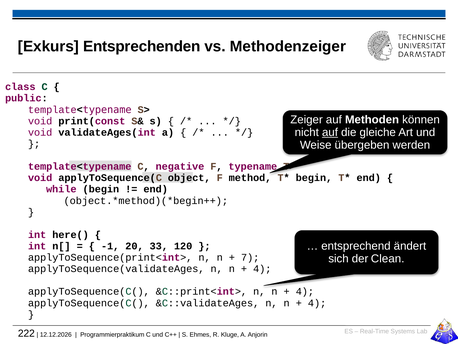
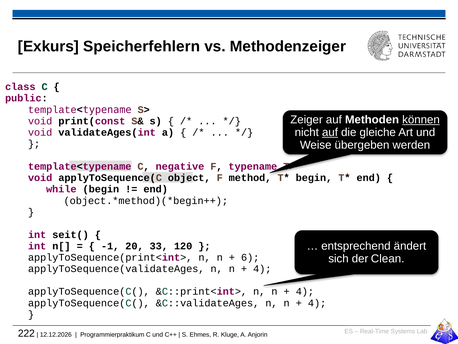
Entsprechenden: Entsprechenden -> Speicherfehlern (142, 47)
können underline: none -> present (421, 119)
here(: here( -> seit( (71, 234)
7: 7 -> 6 (250, 257)
